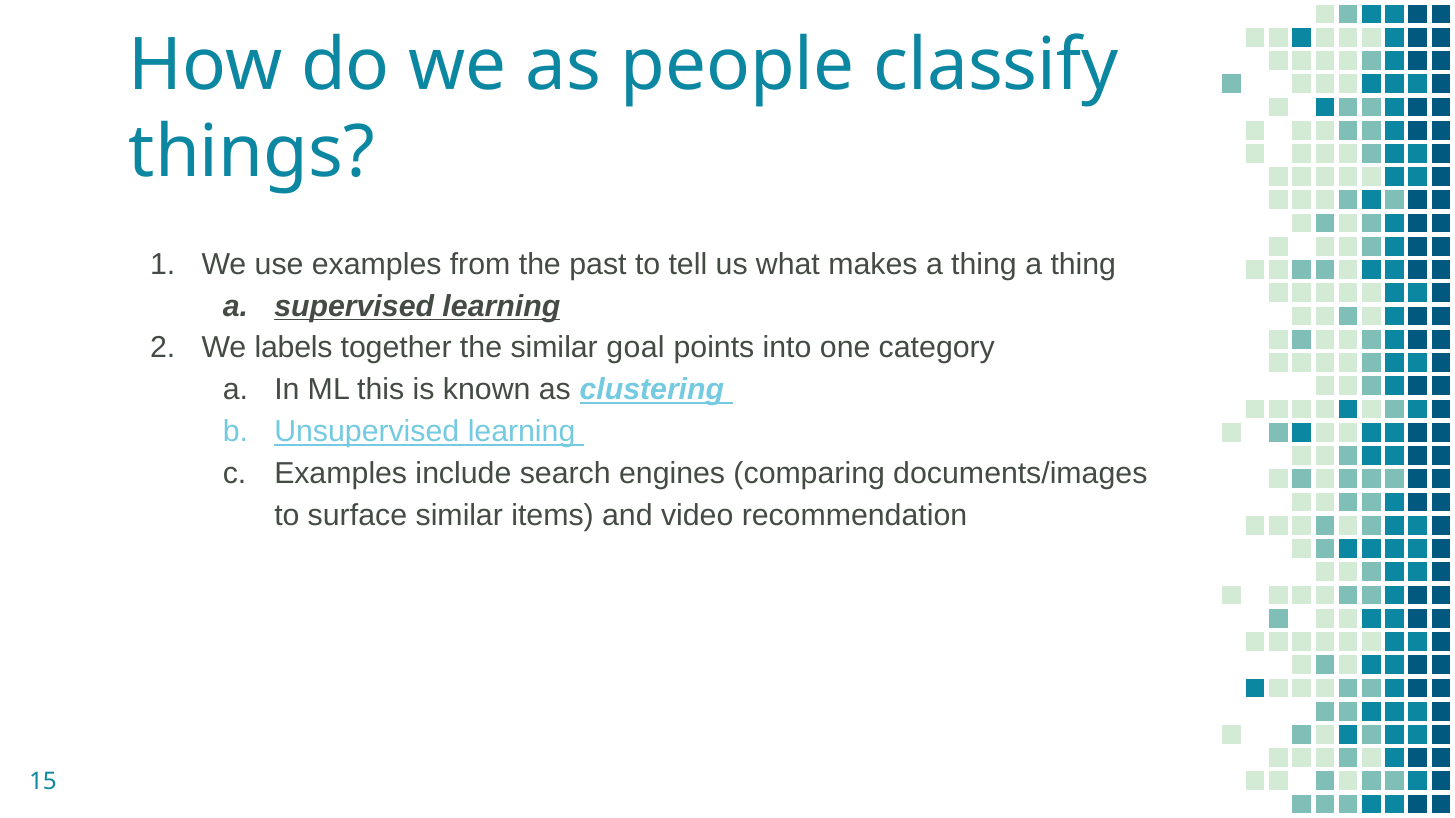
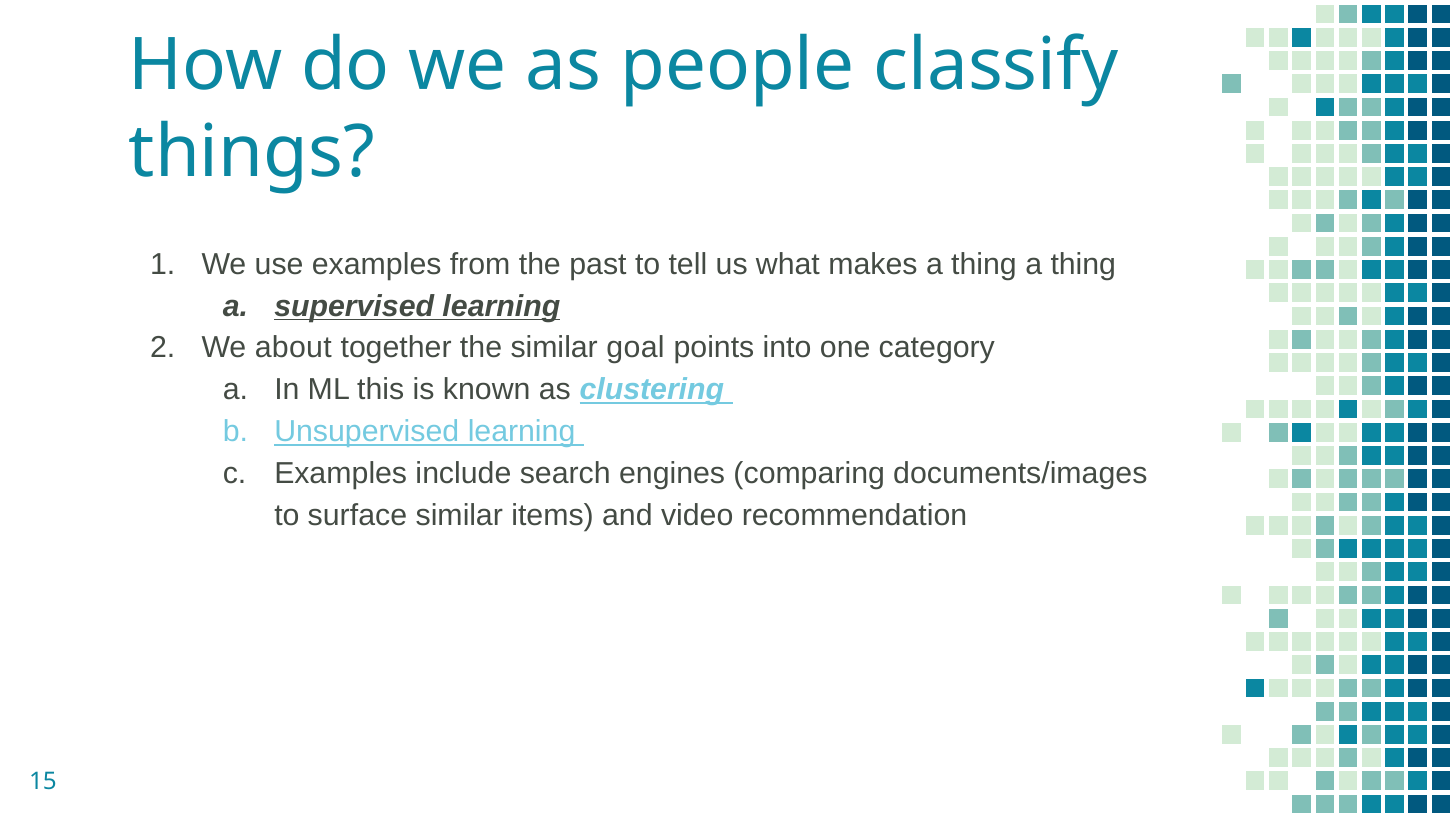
labels: labels -> about (293, 348)
